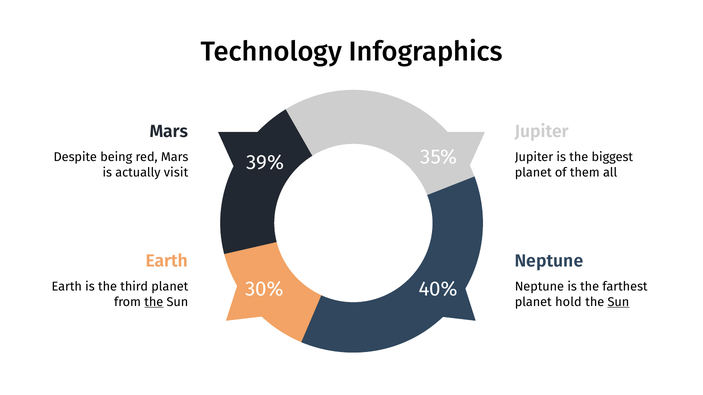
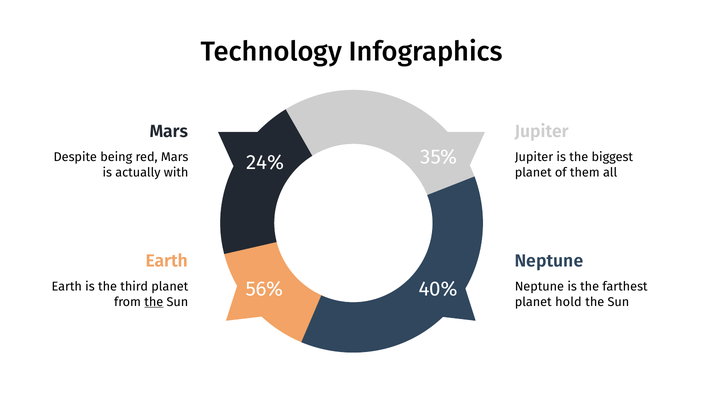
39%: 39% -> 24% (265, 163)
visit: visit -> with (176, 173)
30%: 30% -> 56% (264, 289)
Sun underline: present -> none (618, 302)
